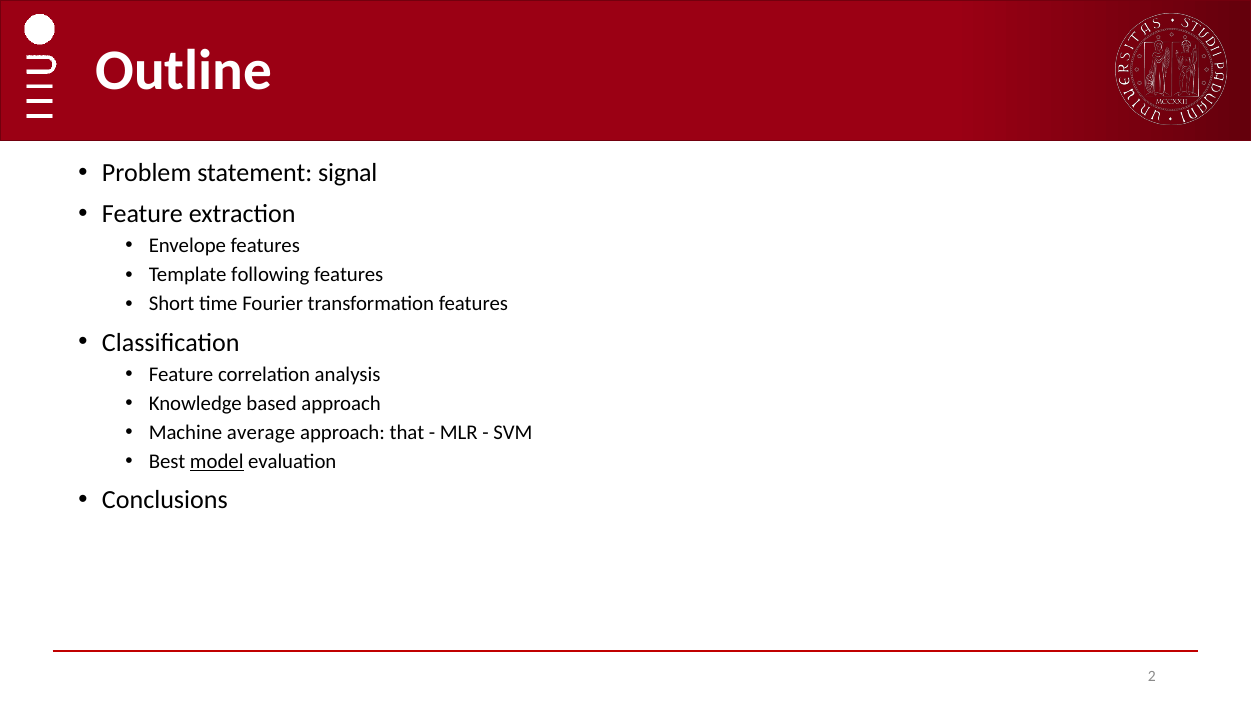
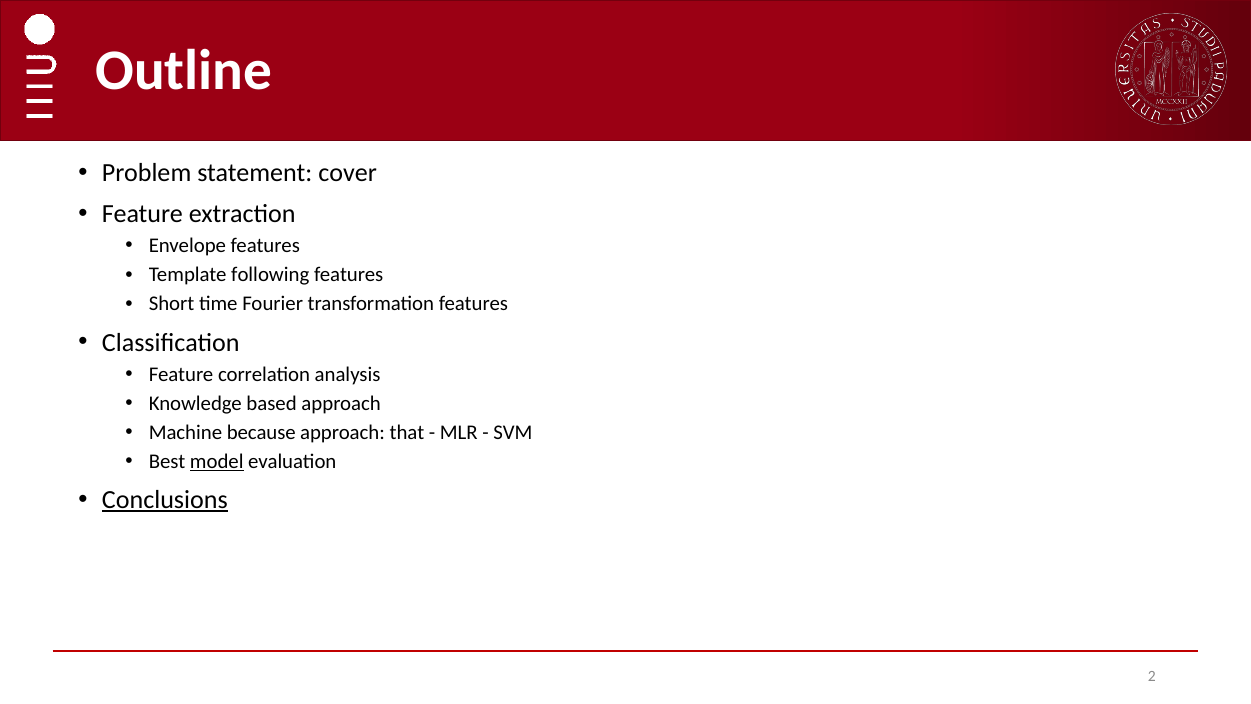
signal: signal -> cover (348, 173)
average: average -> because (261, 432)
Conclusions underline: none -> present (165, 499)
